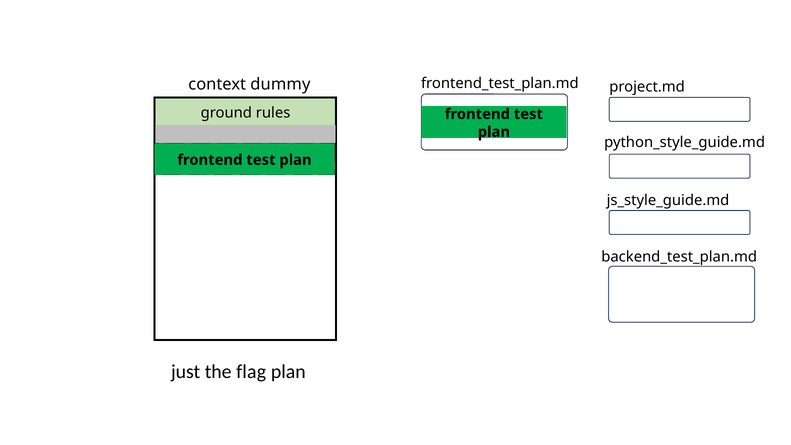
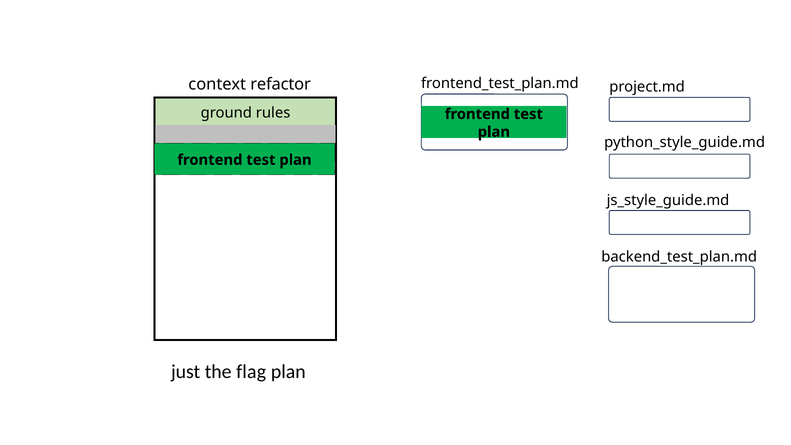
dummy: dummy -> refactor (281, 84)
